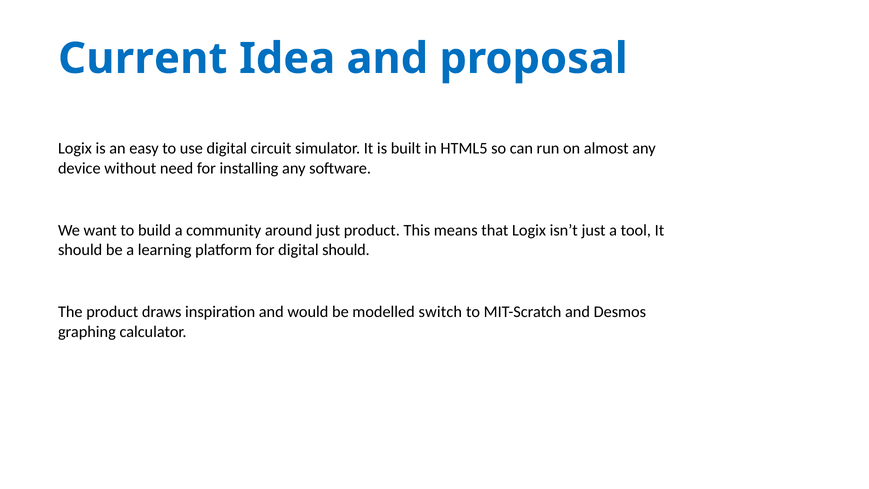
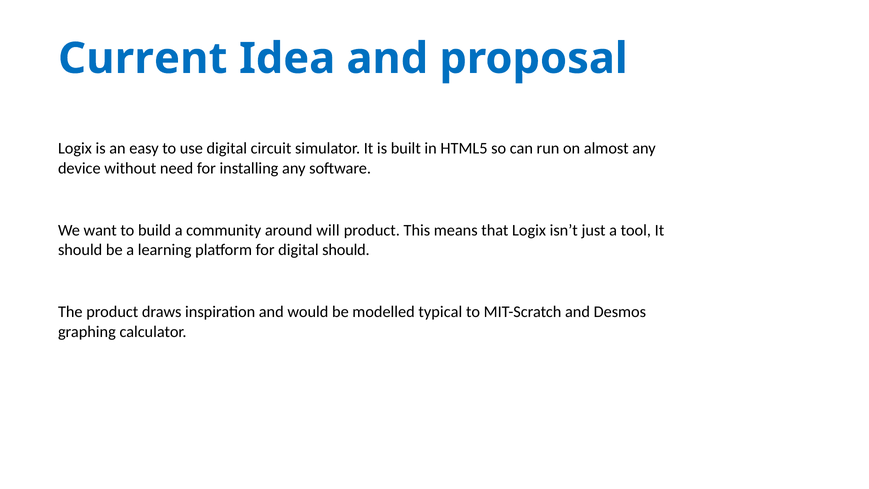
around just: just -> will (328, 230)
switch: switch -> typical (440, 312)
